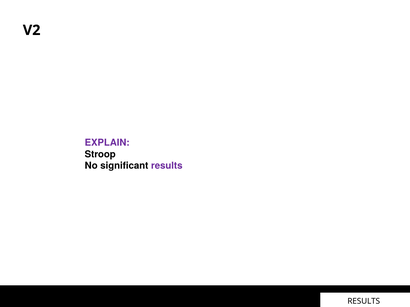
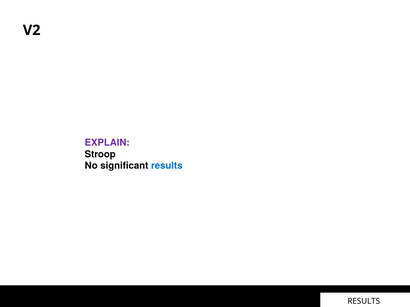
results colour: purple -> blue (167, 166)
